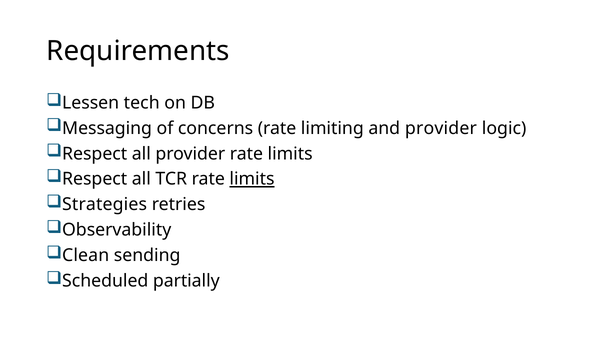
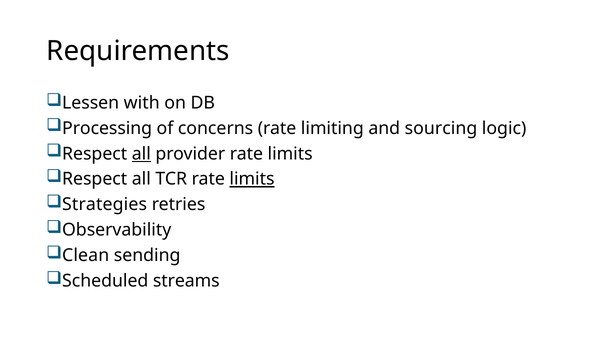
tech: tech -> with (142, 103)
Messaging: Messaging -> Processing (107, 128)
and provider: provider -> sourcing (441, 128)
all underline: none -> present (141, 153)
partially: partially -> streams (186, 280)
